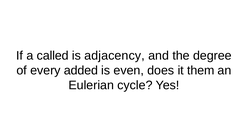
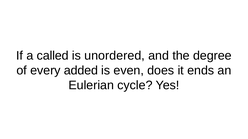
adjacency: adjacency -> unordered (115, 56)
them: them -> ends (201, 71)
